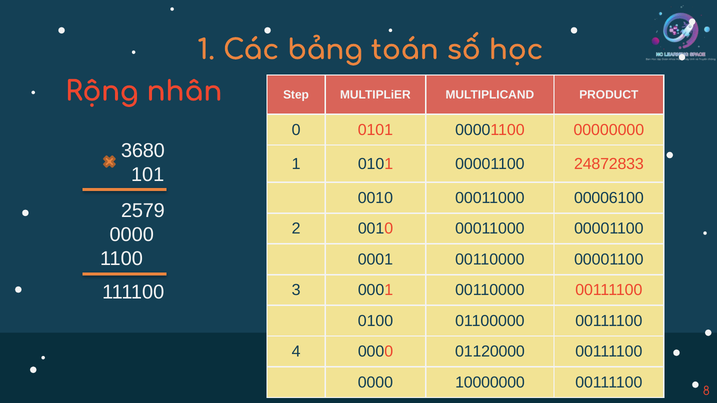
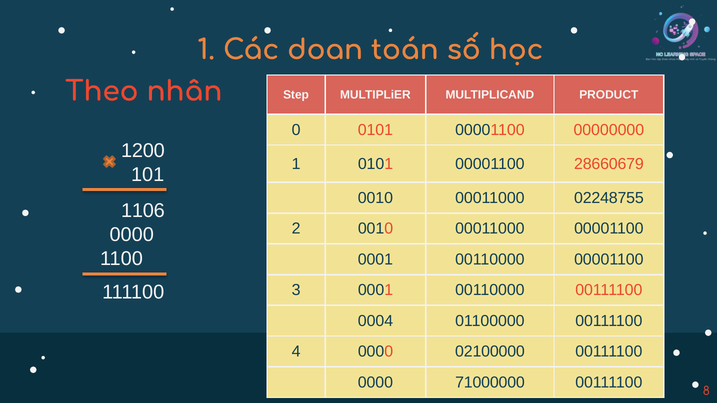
bảng: bảng -> doan (325, 50)
Rộng: Rộng -> Theo (102, 92)
3680: 3680 -> 1200 (143, 151)
24872833: 24872833 -> 28660679 (609, 164)
00006100: 00006100 -> 02248755 (609, 198)
2579: 2579 -> 1106 (143, 211)
0100: 0100 -> 0004 (375, 321)
01120000: 01120000 -> 02100000 (490, 352)
10000000: 10000000 -> 71000000 (490, 383)
